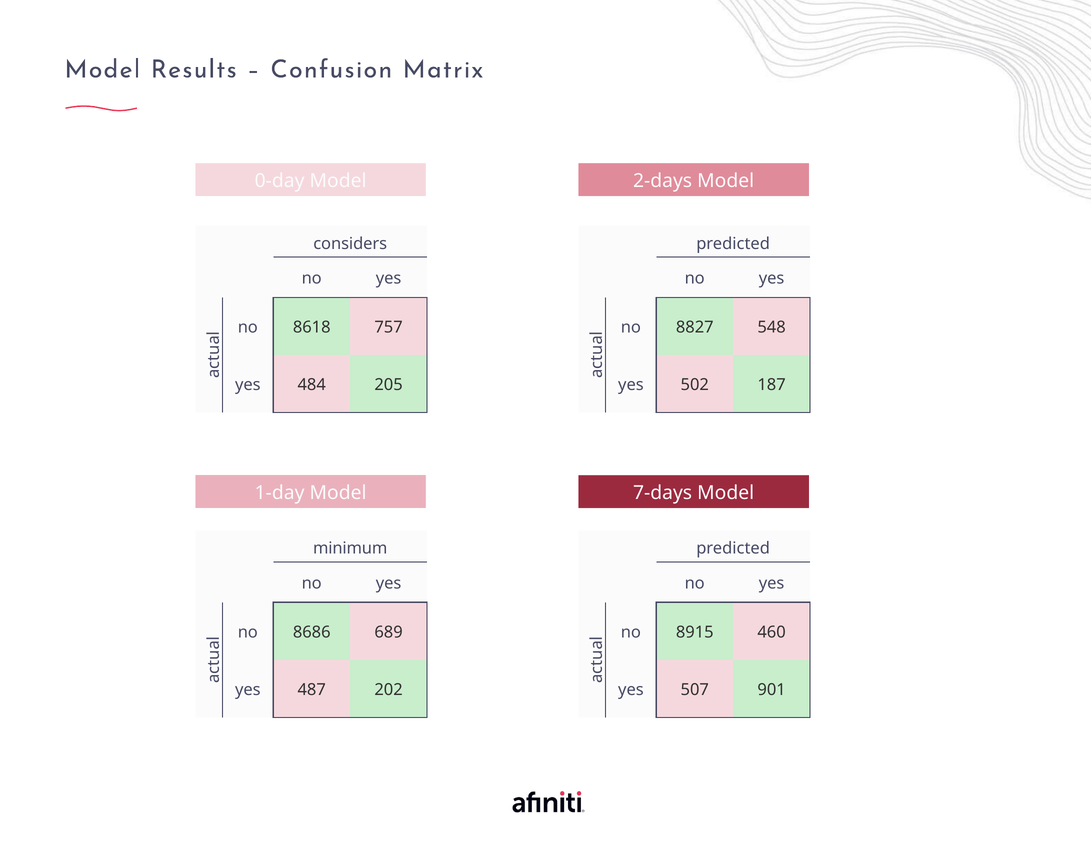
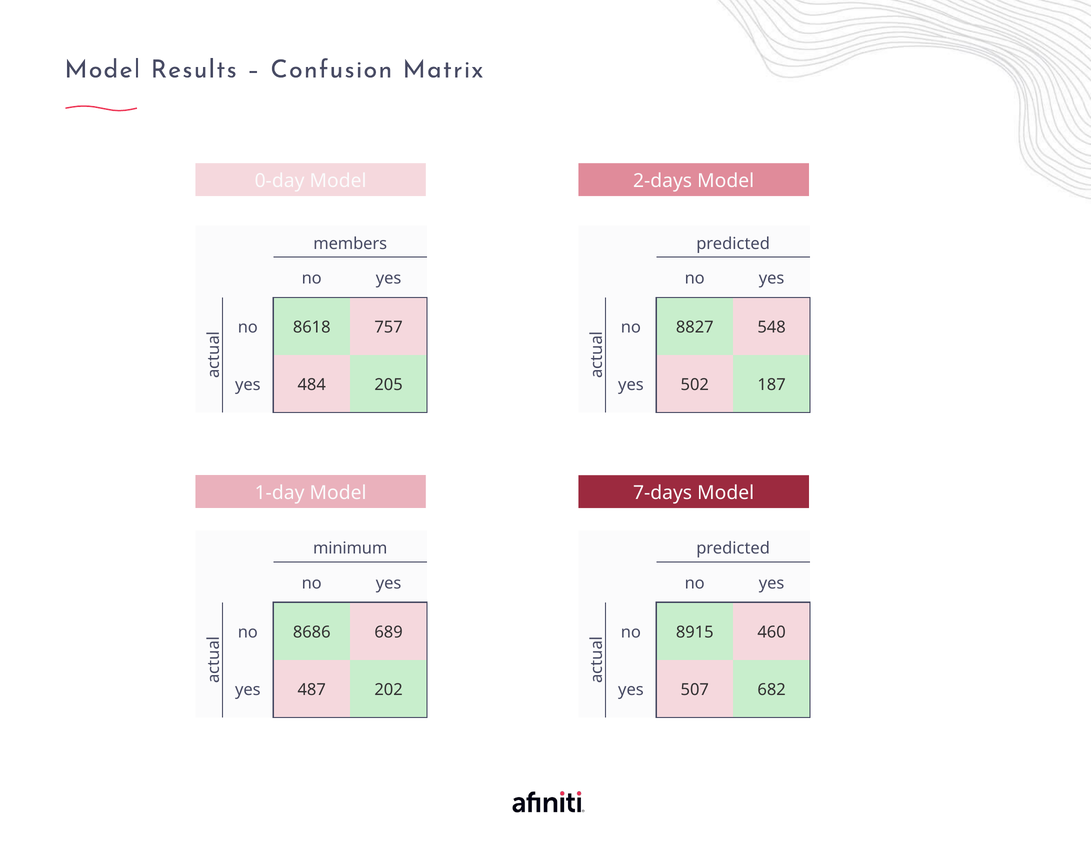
considers: considers -> members (350, 244)
901: 901 -> 682 (772, 690)
